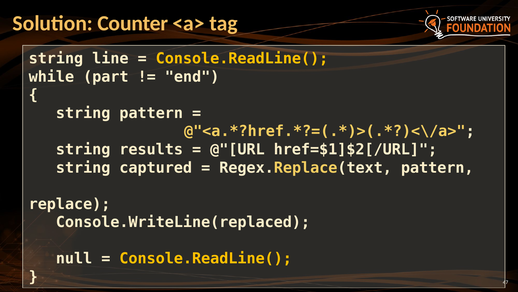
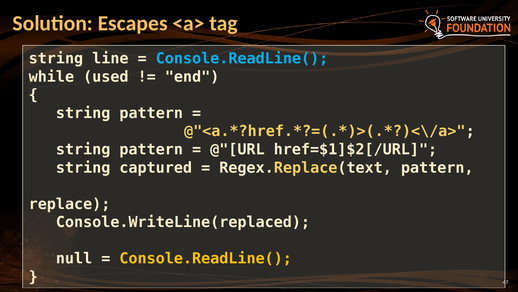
Counter: Counter -> Escapes (133, 23)
Console.ReadLine( colour: yellow -> light blue (242, 59)
part: part -> used (106, 77)
results: results -> pattern (151, 149)
